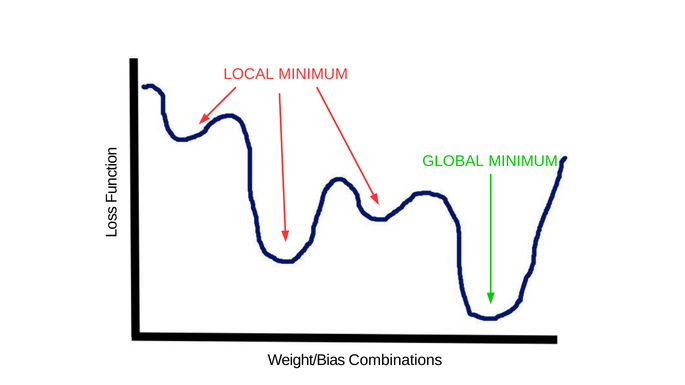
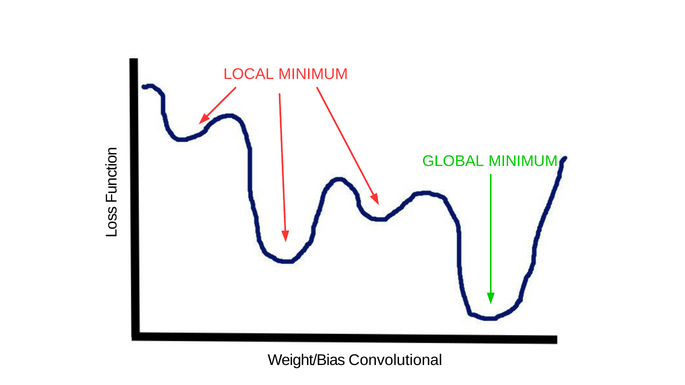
Combinations: Combinations -> Convolutional (395, 360)
